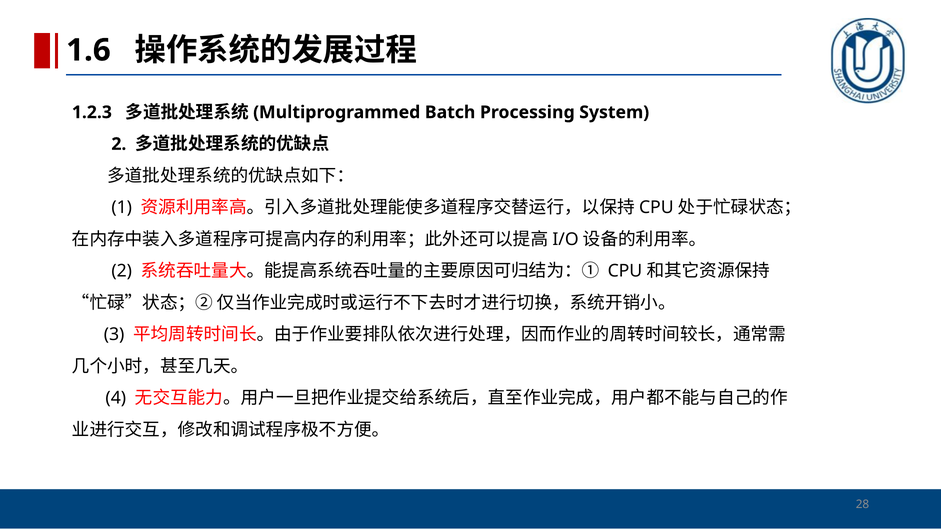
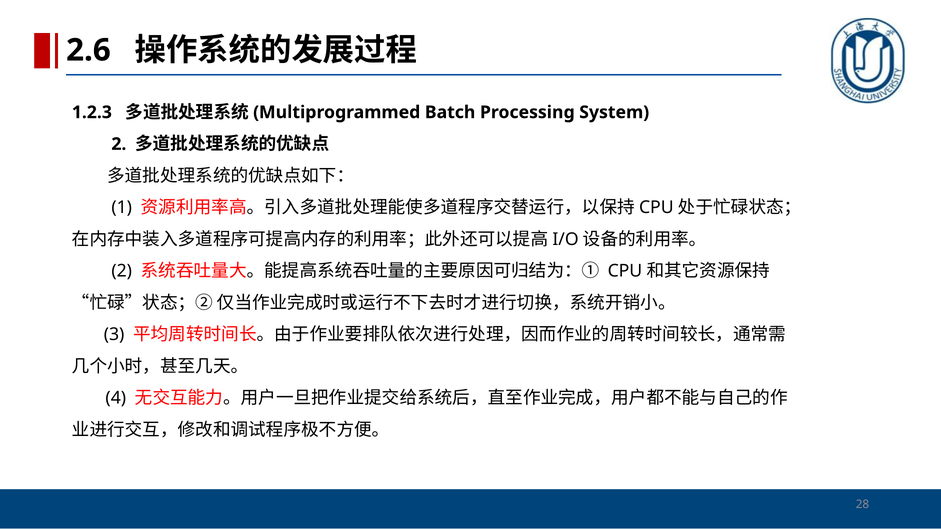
1.6: 1.6 -> 2.6 (88, 50)
